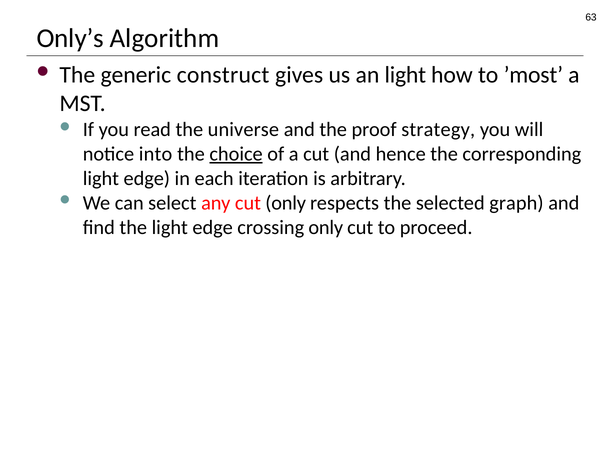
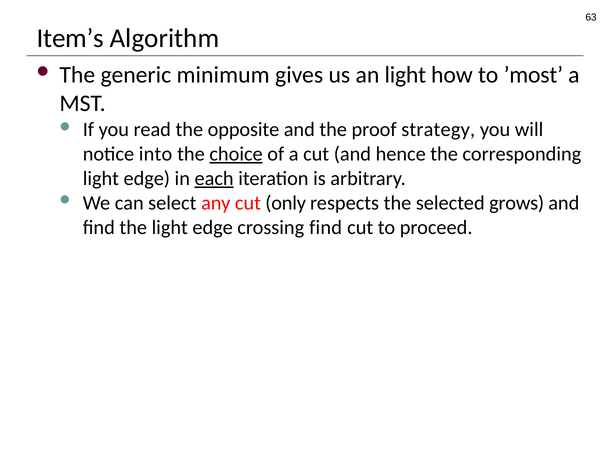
Only’s: Only’s -> Item’s (70, 38)
construct: construct -> minimum (223, 75)
universe: universe -> opposite (243, 129)
each underline: none -> present (214, 178)
graph: graph -> grows (517, 203)
crossing only: only -> find (326, 227)
